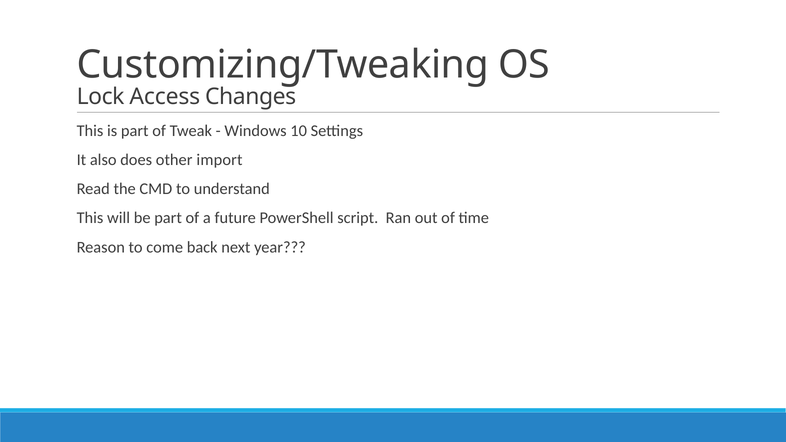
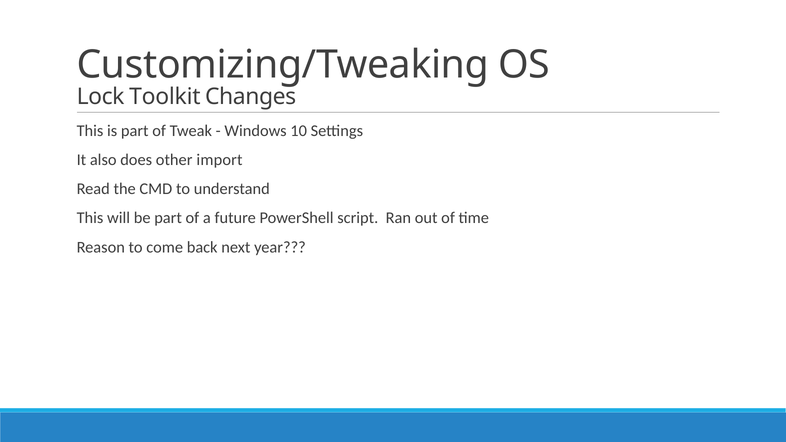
Access: Access -> Toolkit (165, 97)
